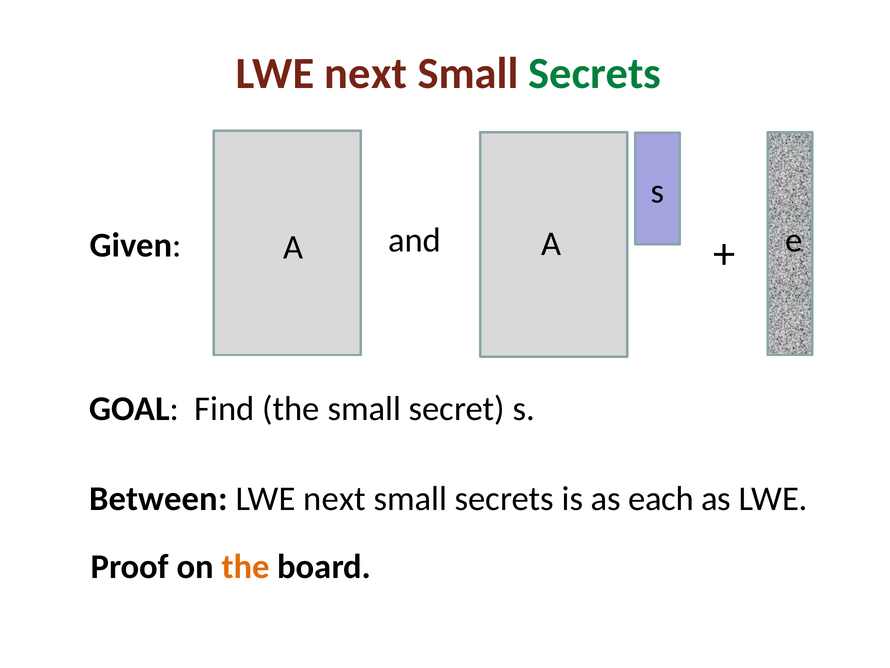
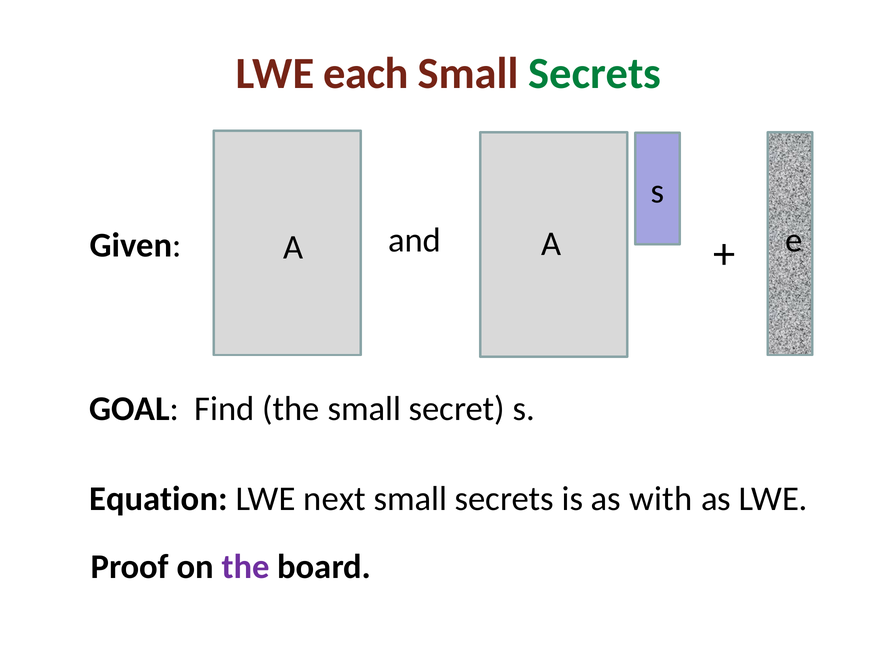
next: next -> each (366, 74)
Between: Between -> Equation (159, 498)
each: each -> with (661, 498)
the colour: orange -> purple (246, 566)
